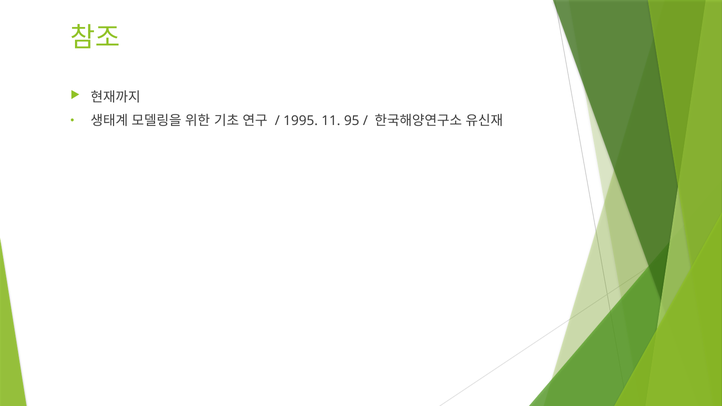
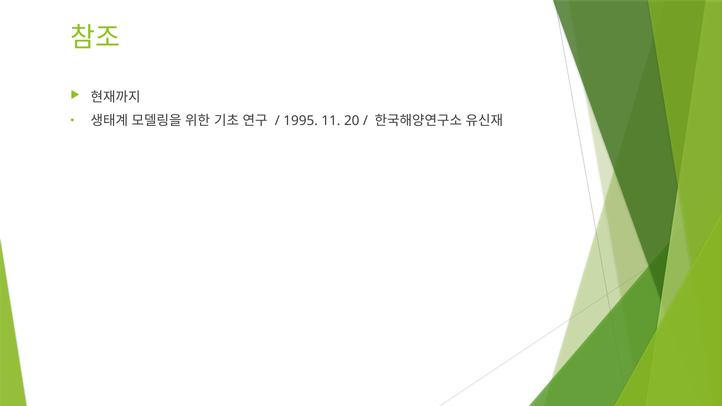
95: 95 -> 20 (352, 121)
